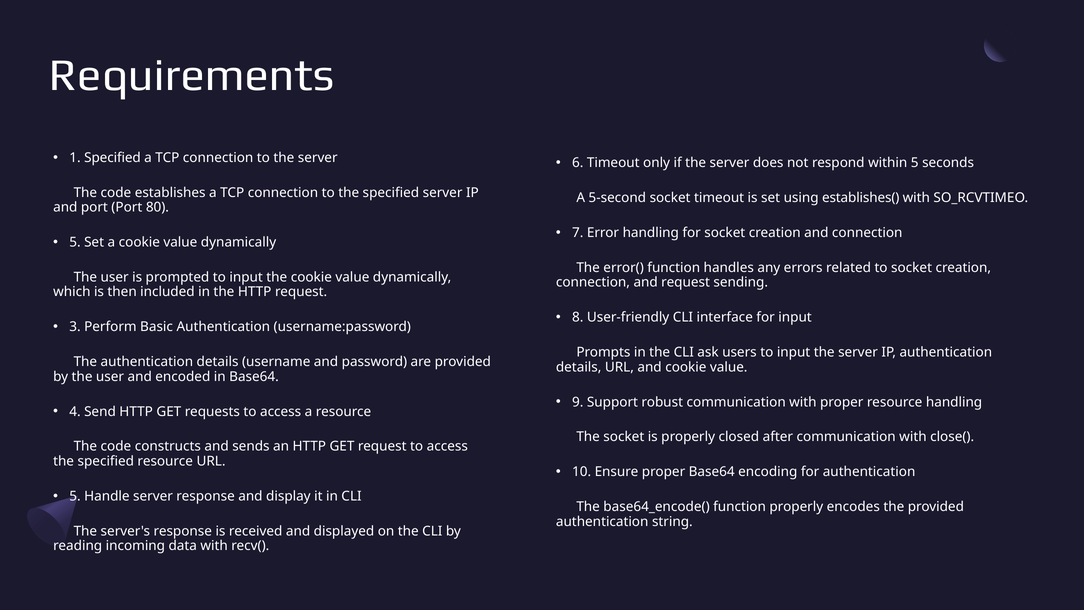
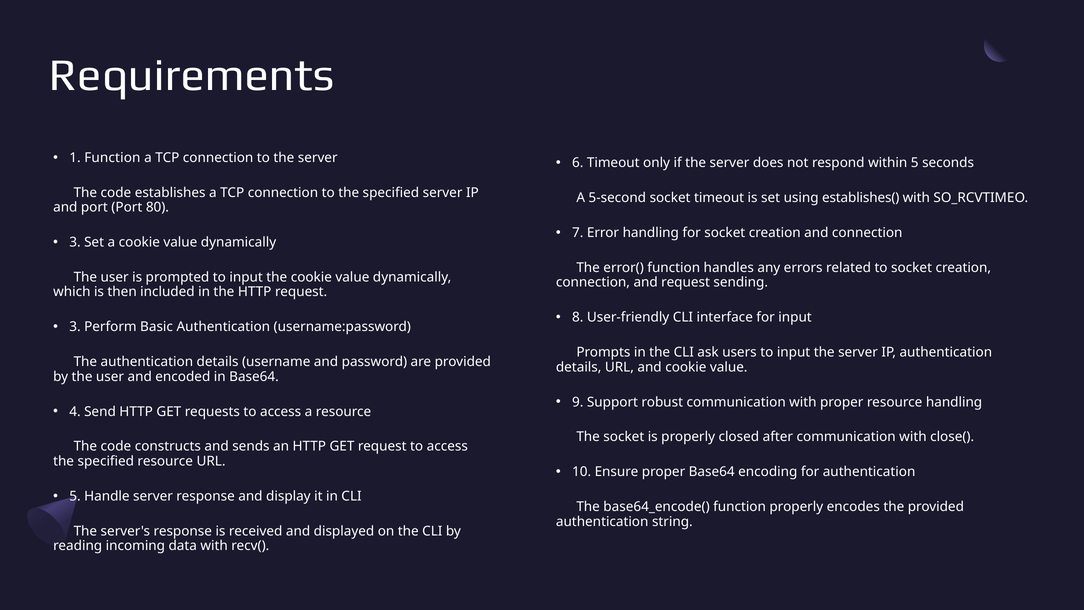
1 Specified: Specified -> Function (112, 158)
5: 5 -> 3 (75, 242)
